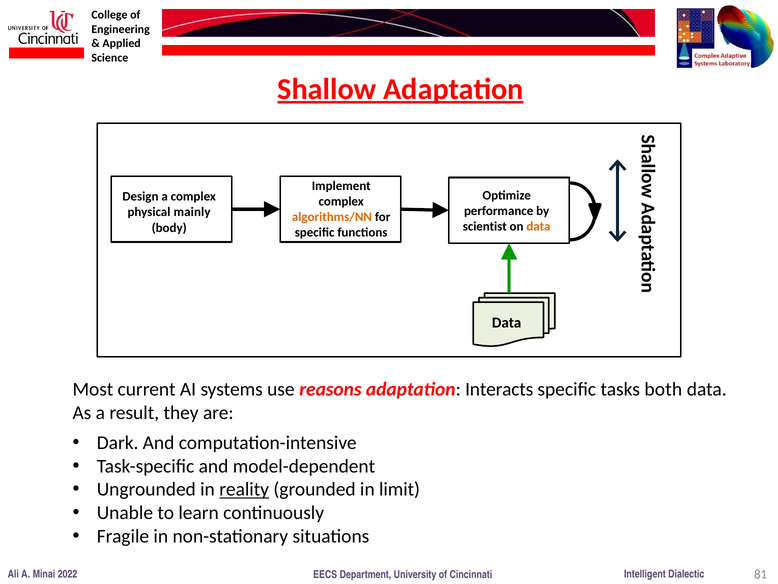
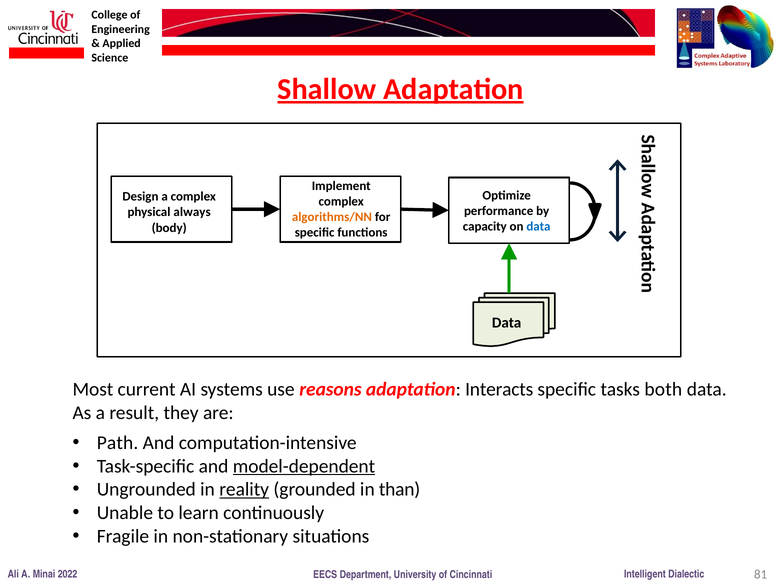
mainly: mainly -> always (192, 212)
scientist: scientist -> capacity (485, 226)
data colour: orange -> blue (538, 226)
Dark: Dark -> Path (118, 442)
model-dependent underline: none -> present (304, 466)
limit: limit -> than (400, 489)
